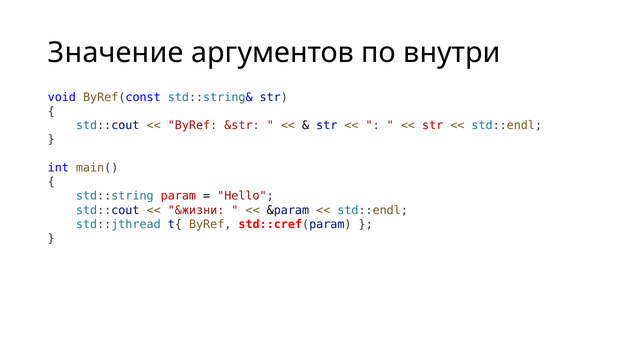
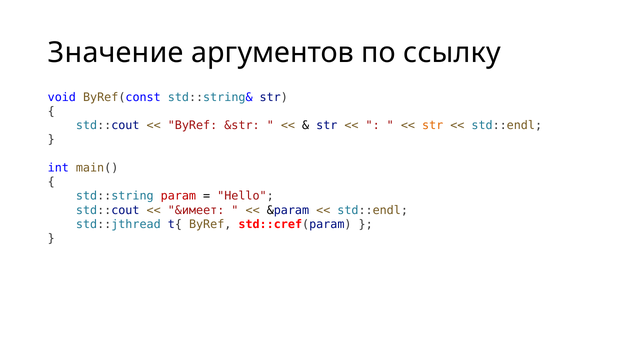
внутри: внутри -> ссылку (452, 53)
str colour: red -> orange (433, 125)
&жизни: &жизни -> &имеет (196, 210)
